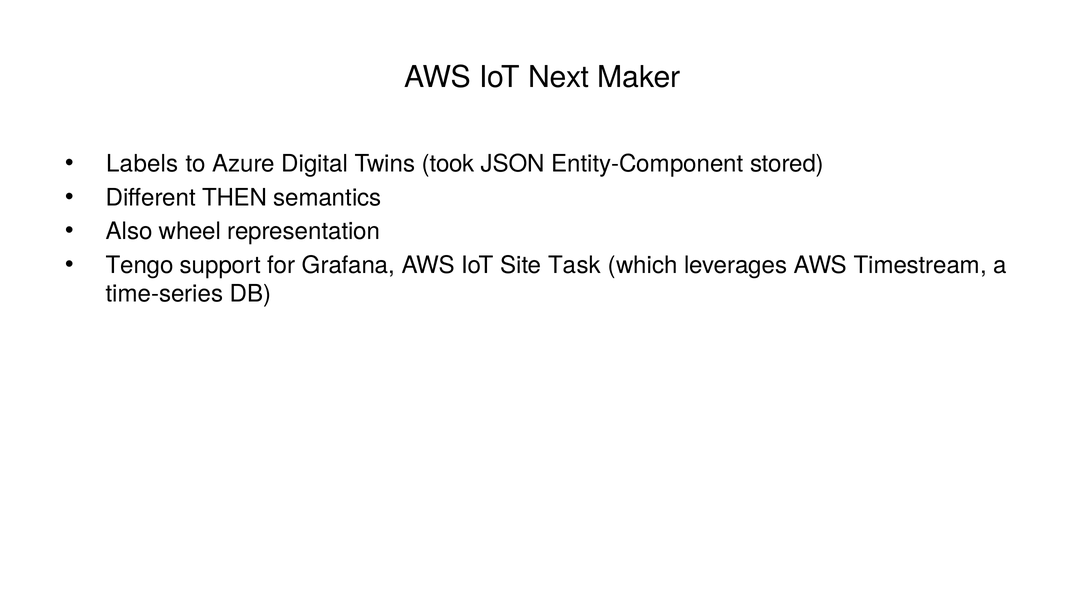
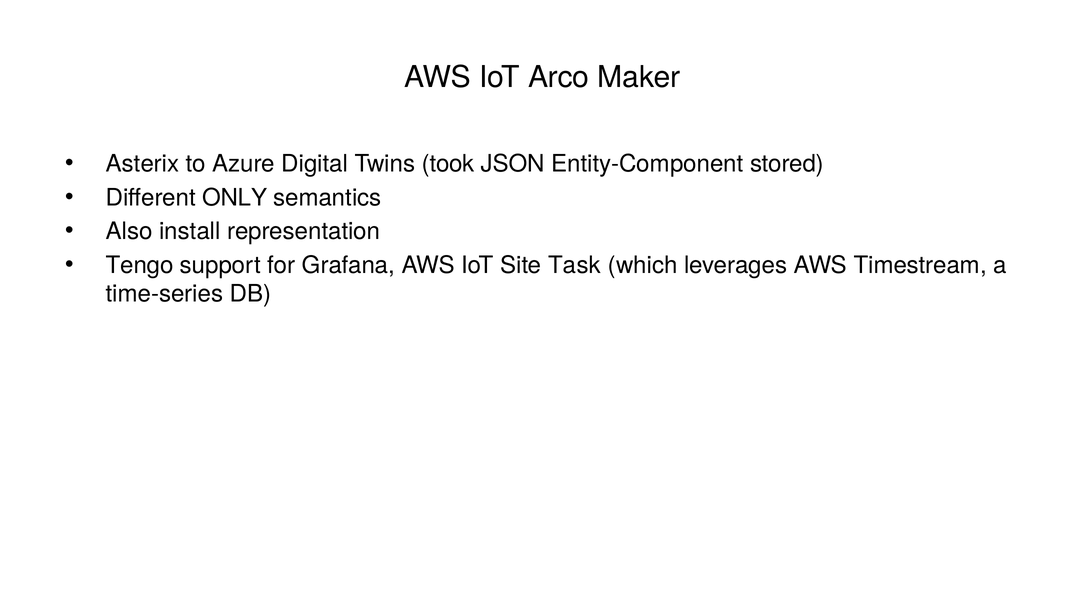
Next: Next -> Arco (559, 77)
Labels: Labels -> Asterix (143, 164)
THEN: THEN -> ONLY (235, 198)
wheel: wheel -> install (190, 231)
